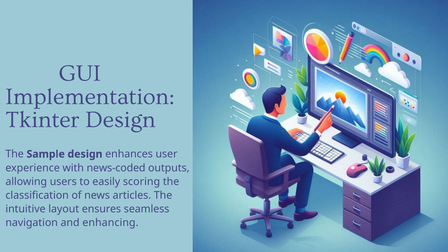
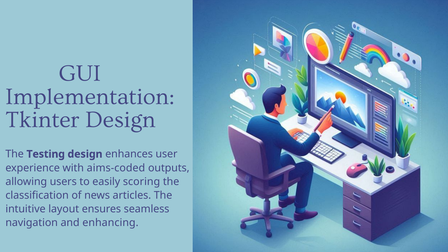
Sample: Sample -> Testing (46, 154)
news-coded: news-coded -> aims-coded (116, 168)
